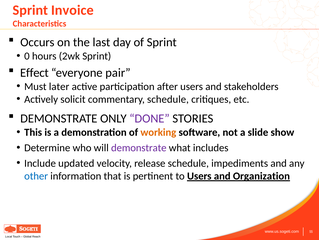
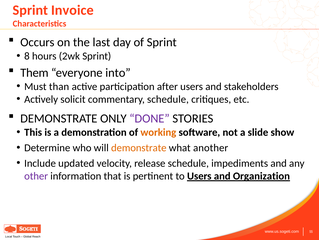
0: 0 -> 8 (27, 56)
Effect: Effect -> Them (34, 73)
pair: pair -> into (118, 73)
later: later -> than (59, 86)
demonstrate colour: purple -> orange (139, 147)
includes: includes -> another (211, 147)
other colour: blue -> purple (36, 176)
